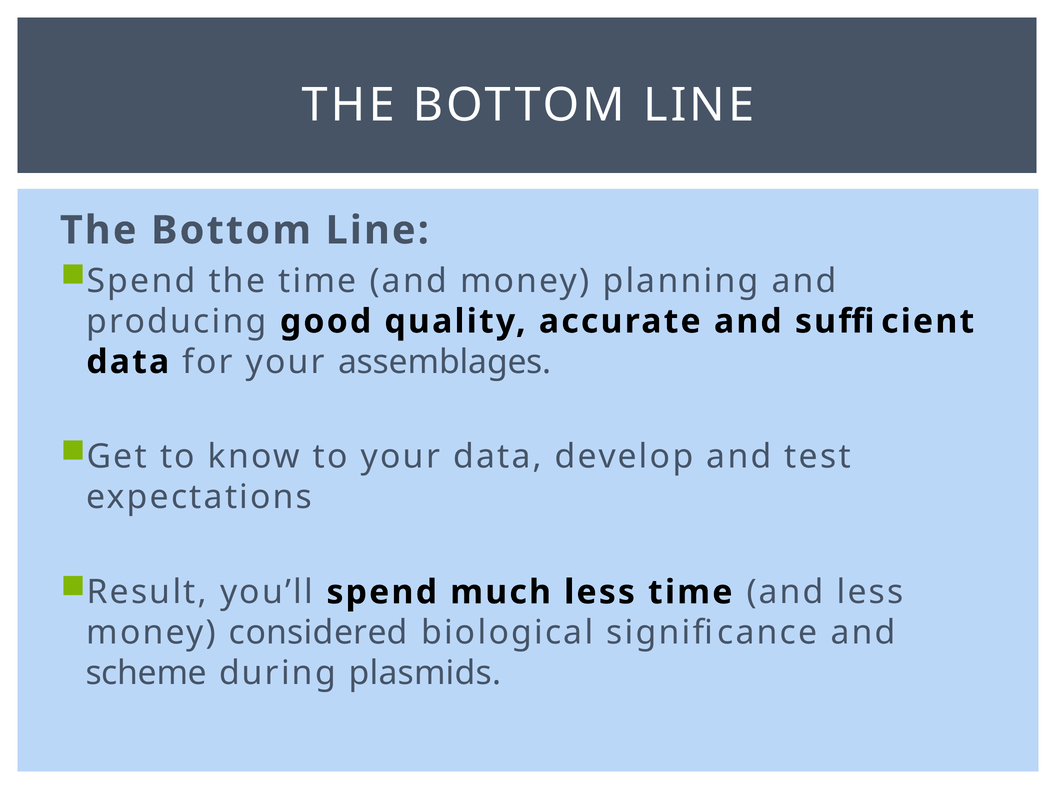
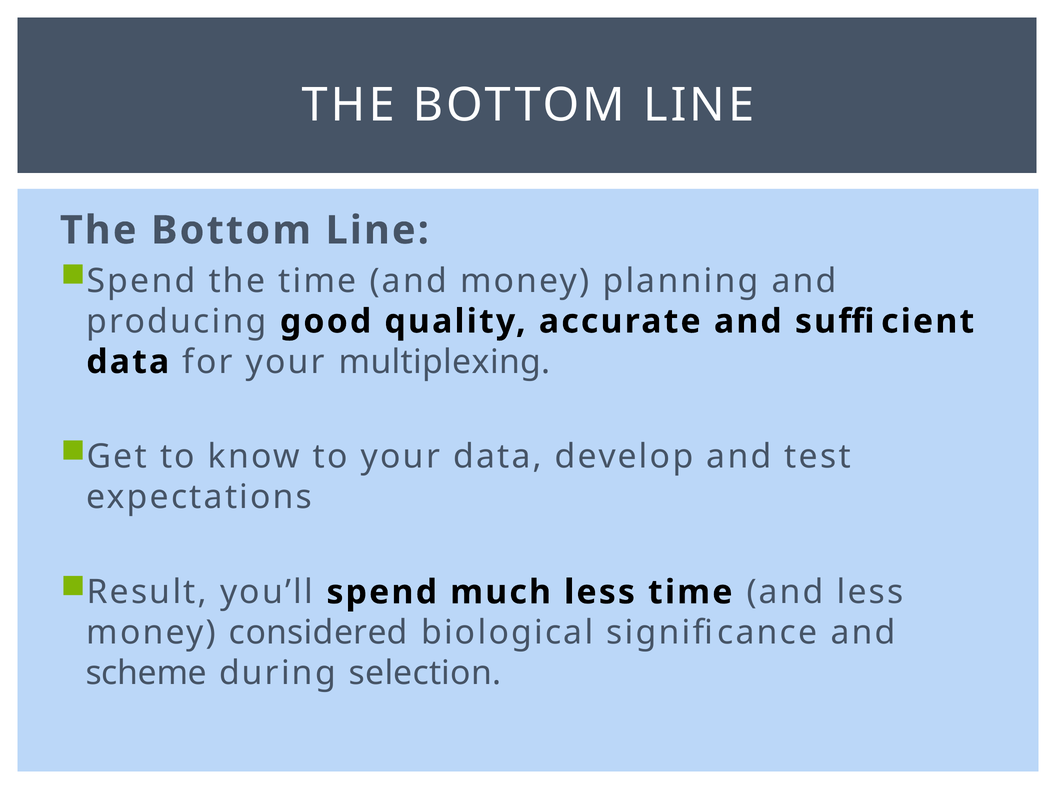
assemblages: assemblages -> multiplexing (445, 362)
plasmids: plasmids -> selection (425, 674)
